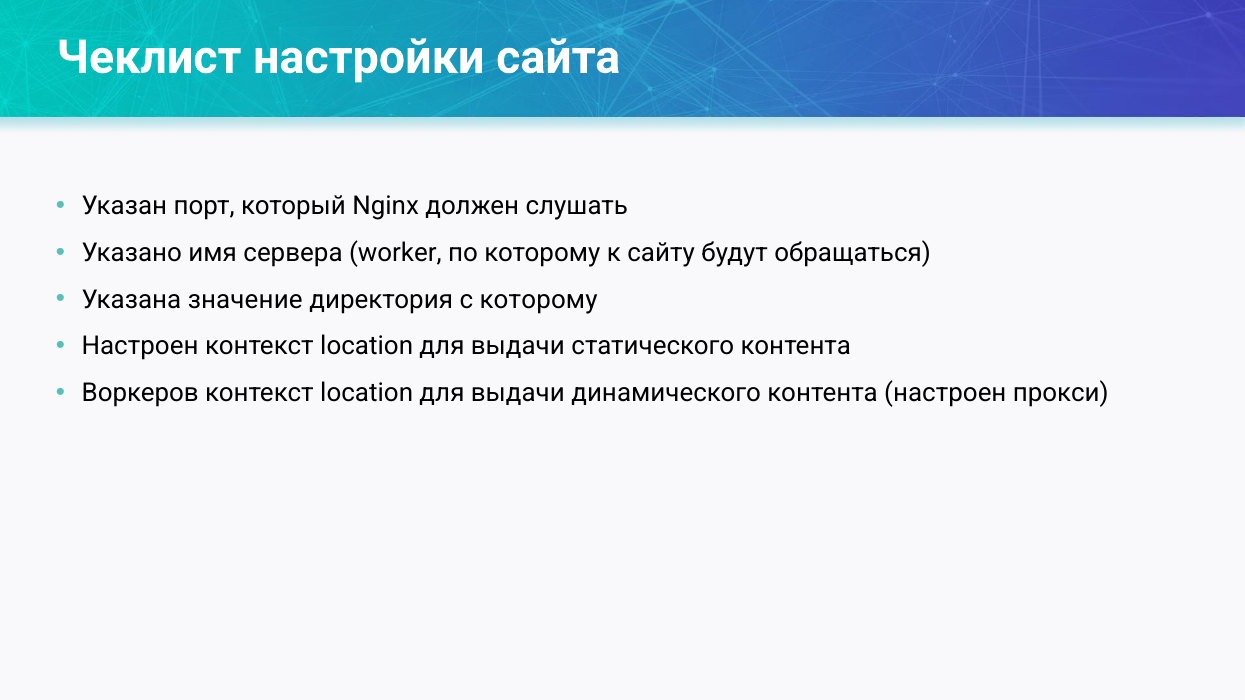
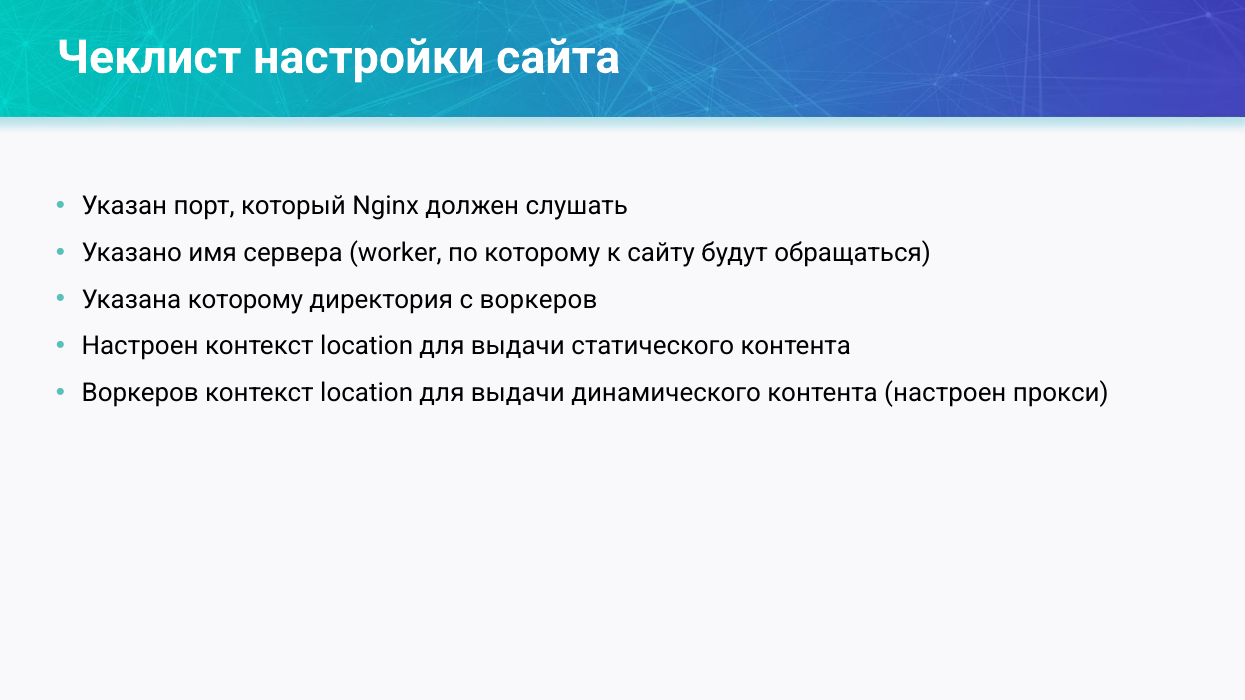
Указана значение: значение -> которому (245, 300)
с которому: которому -> воркеров (539, 300)
